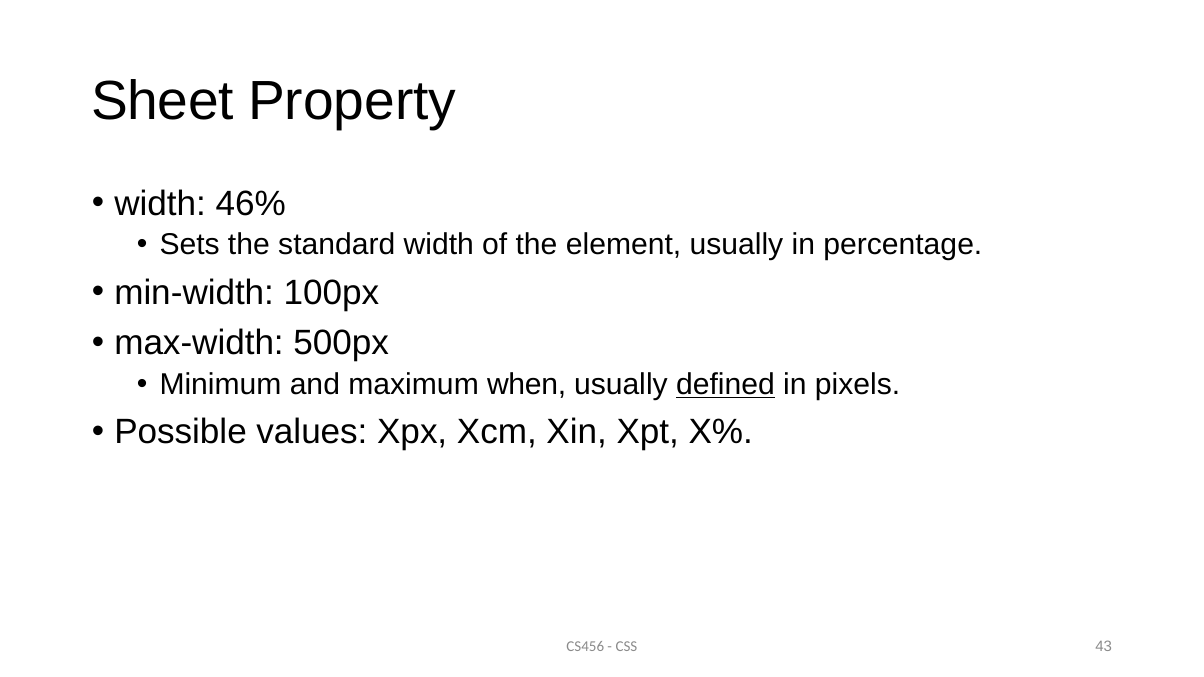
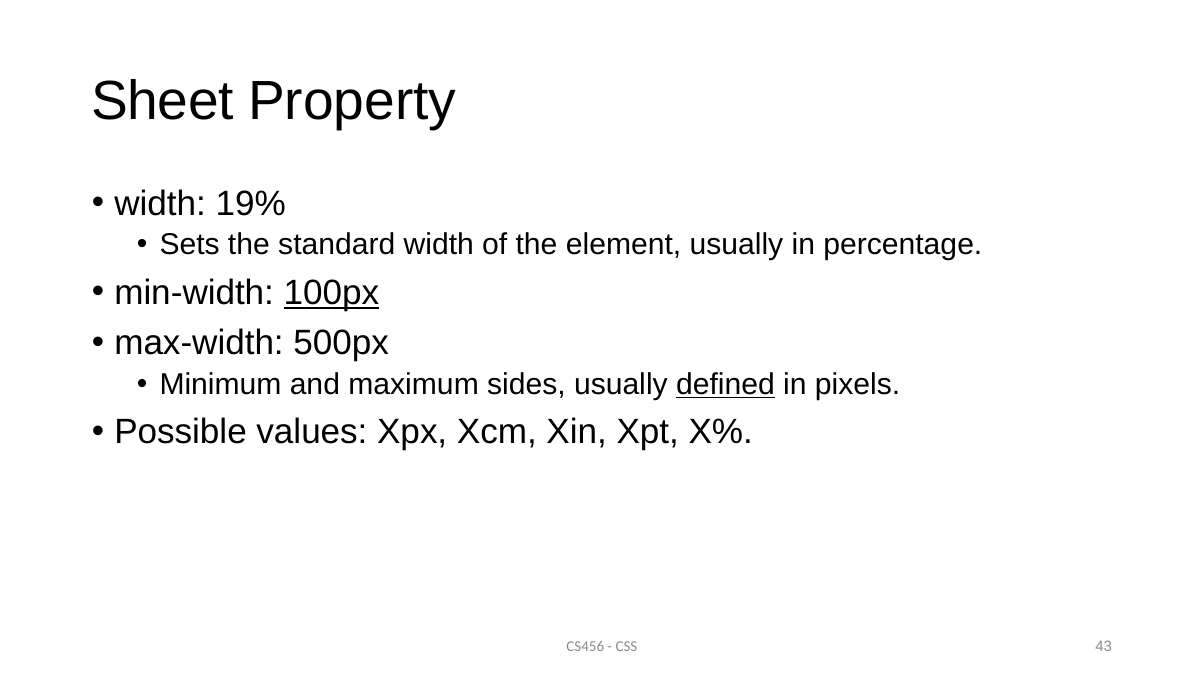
46%: 46% -> 19% (251, 204)
100px underline: none -> present (331, 293)
when: when -> sides (526, 385)
